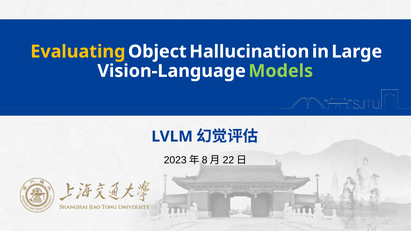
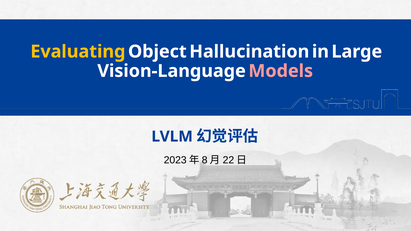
Models colour: light green -> pink (281, 71)
